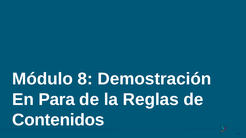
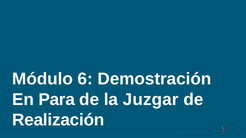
8: 8 -> 6 (85, 79)
Reglas: Reglas -> Juzgar (151, 100)
Contenidos: Contenidos -> Realización (58, 120)
